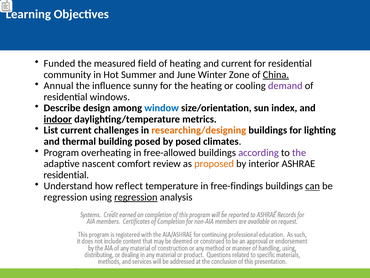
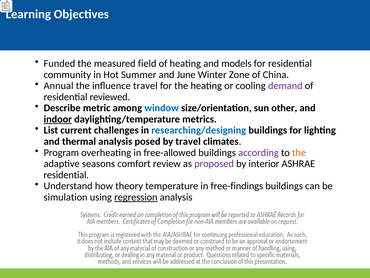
and current: current -> models (236, 63)
China underline: present -> none (276, 75)
influence sunny: sunny -> travel (145, 86)
windows: windows -> reviewed (110, 97)
design: design -> metric (97, 108)
index: index -> other (284, 108)
researching/designing colour: orange -> blue (199, 130)
thermal building: building -> analysis (115, 141)
by posed: posed -> travel (188, 141)
the colour: purple -> orange (299, 152)
nascent: nascent -> seasons (98, 163)
proposed colour: orange -> purple (214, 163)
reflect: reflect -> theory (129, 186)
can underline: present -> none (313, 186)
regression: regression -> simulation (66, 197)
